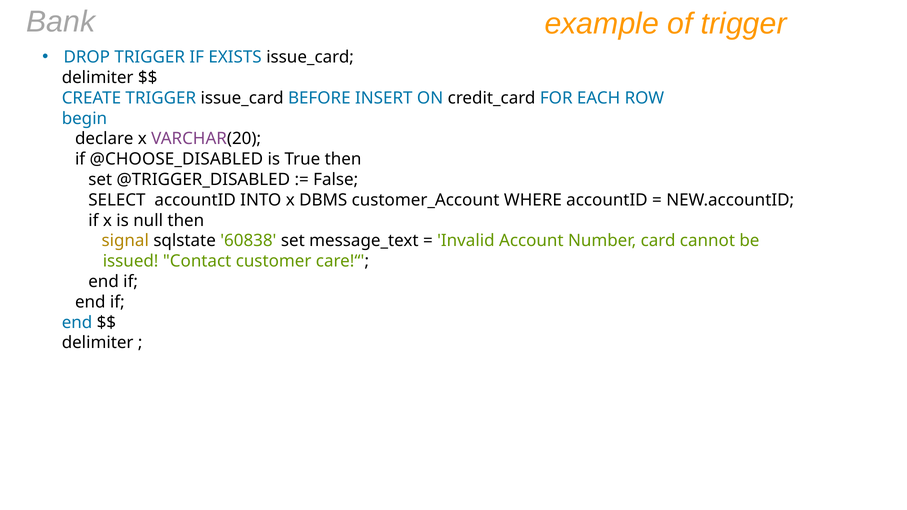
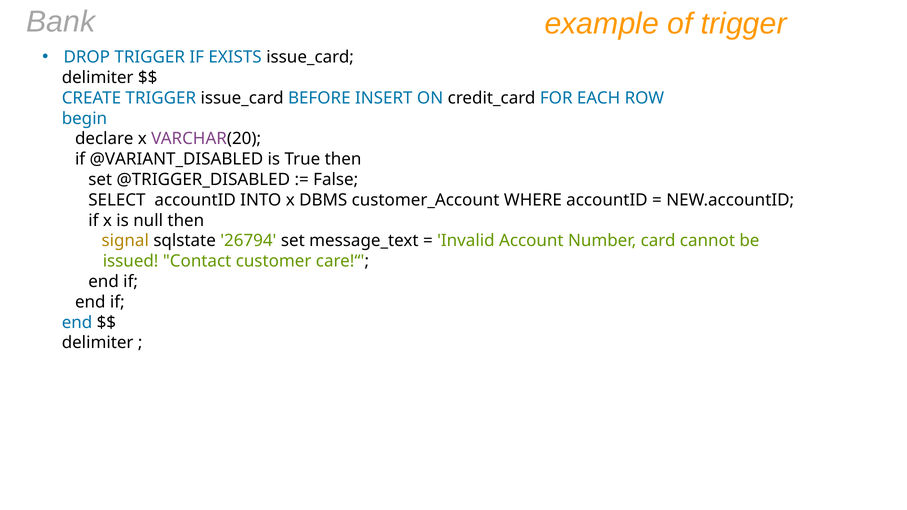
@CHOOSE_DISABLED: @CHOOSE_DISABLED -> @VARIANT_DISABLED (176, 159)
60838: 60838 -> 26794 (248, 241)
